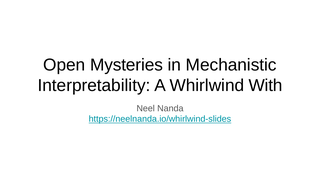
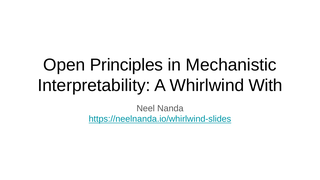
Mysteries: Mysteries -> Principles (127, 65)
